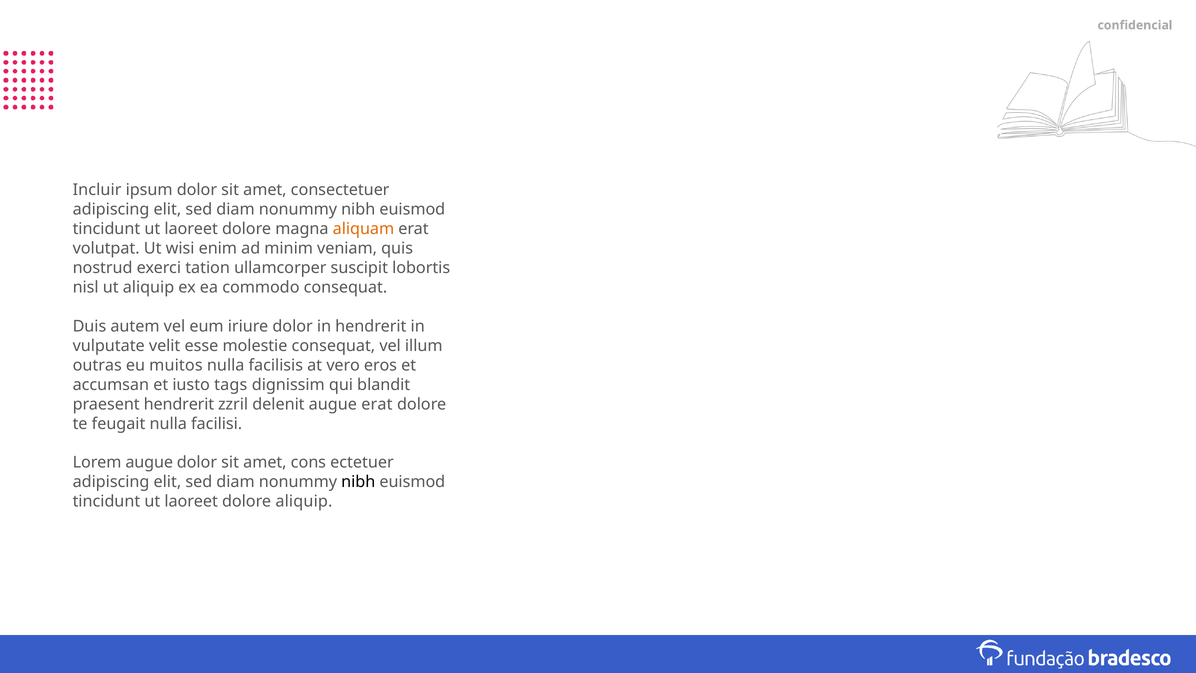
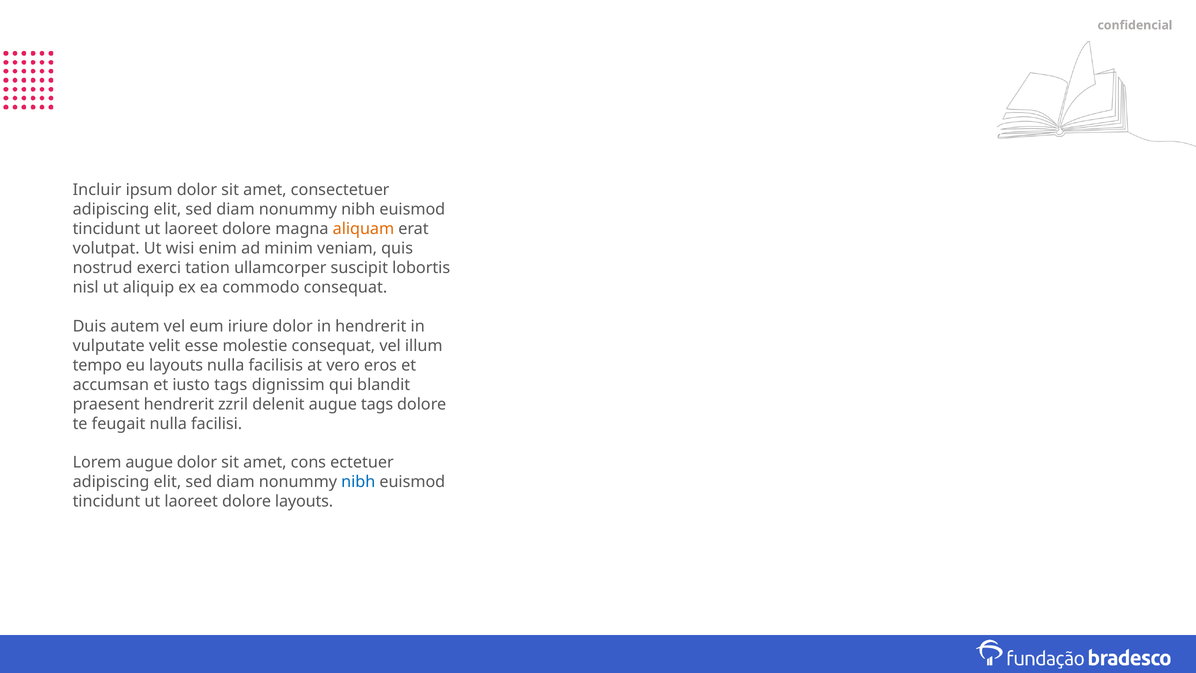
outras: outras -> tempo (97, 365)
eu muitos: muitos -> layouts (176, 365)
augue erat: erat -> tags (377, 404)
nibh colour: black -> blue (358, 482)
dolore aliquip: aliquip -> layouts (304, 501)
